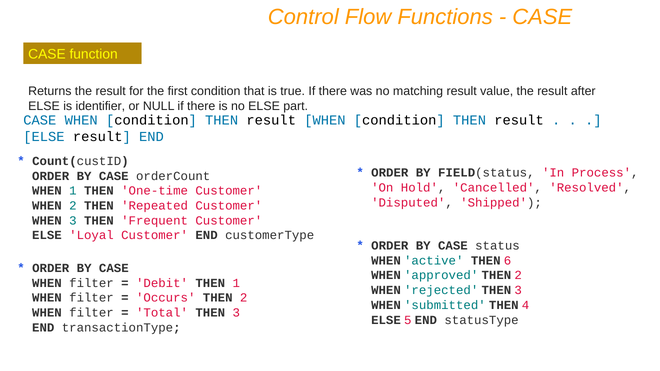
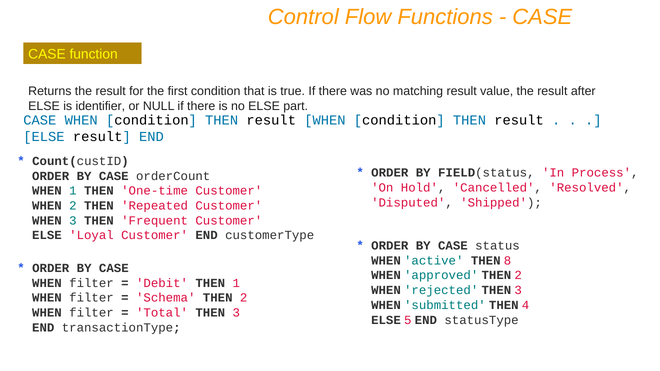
6: 6 -> 8 (508, 261)
Occurs: Occurs -> Schema (166, 298)
